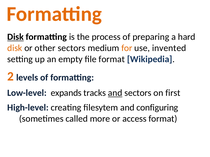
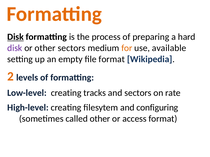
disk colour: orange -> purple (15, 48)
invented: invented -> available (169, 48)
Low-level expands: expands -> creating (66, 93)
and underline: present -> none (115, 93)
first: first -> rate (173, 93)
called more: more -> other (100, 119)
